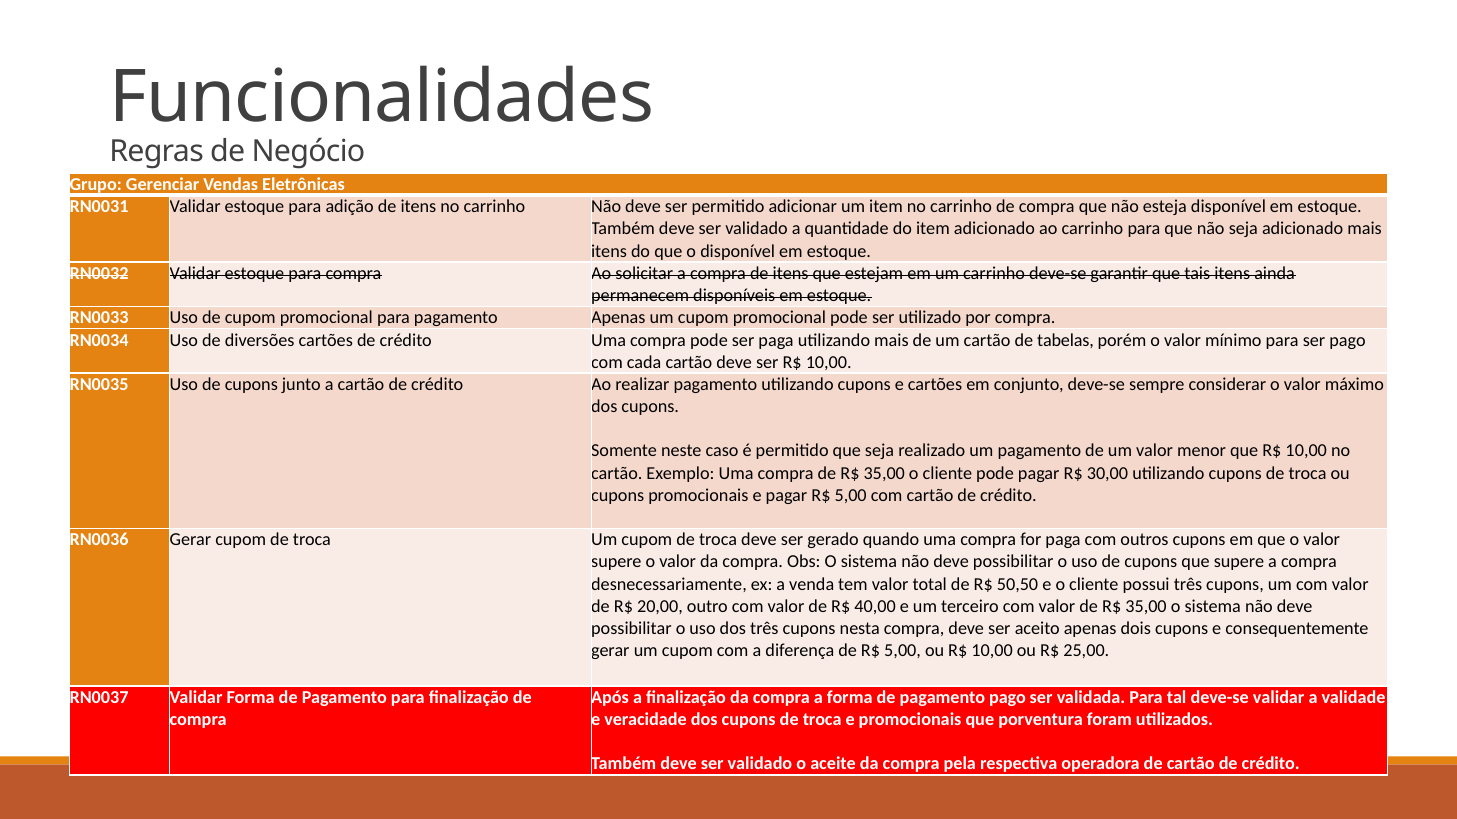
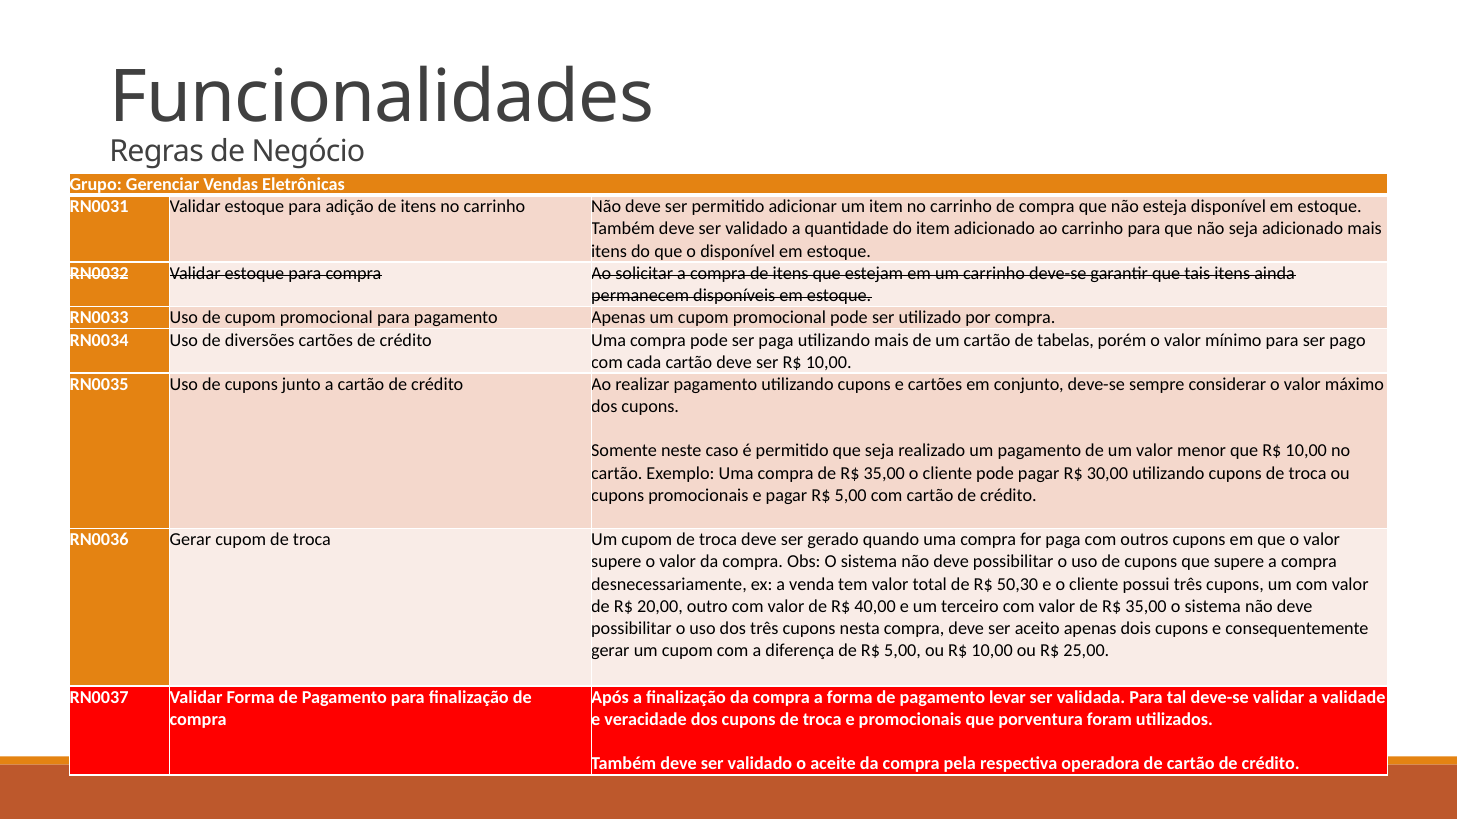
50,50: 50,50 -> 50,30 (1018, 585)
pagamento pago: pago -> levar (1007, 698)
